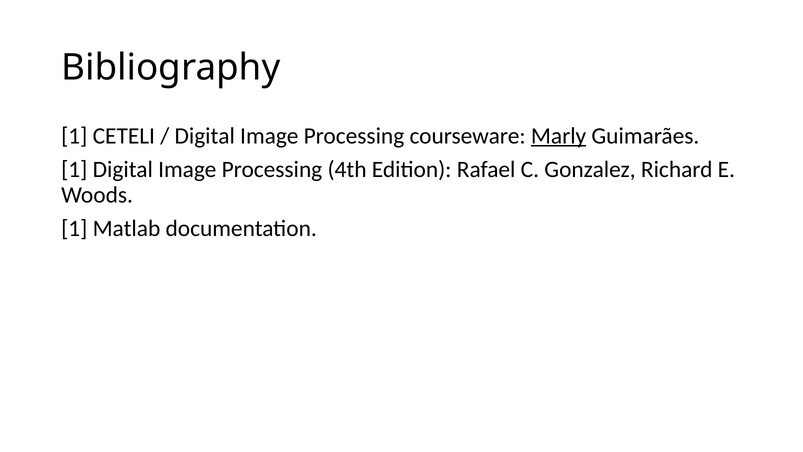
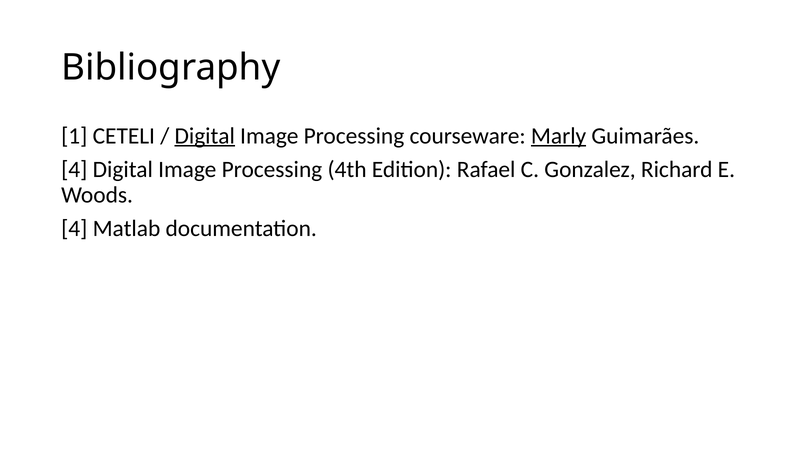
Digital underline: none -> present (205, 136)
1: 1 -> 4 (74, 169)
1: 1 -> 4 (74, 228)
